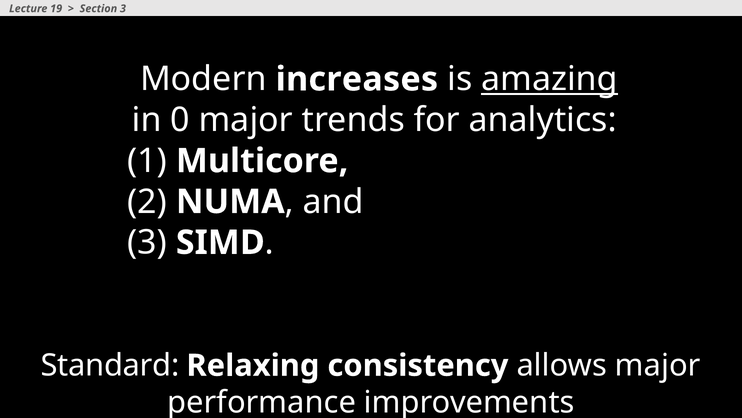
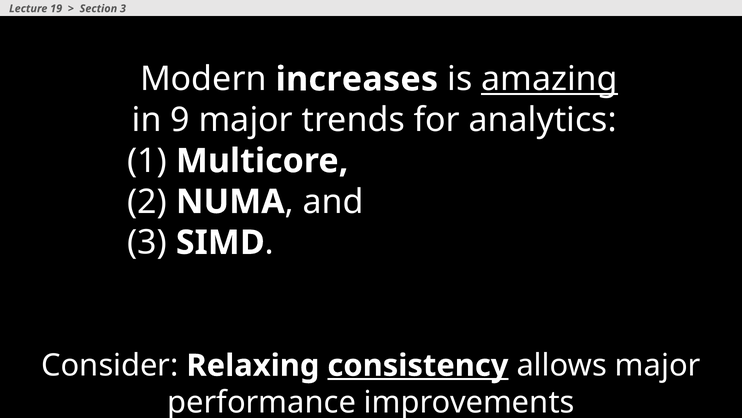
0: 0 -> 9 (180, 120)
Standard: Standard -> Consider (110, 365)
consistency underline: none -> present (418, 365)
